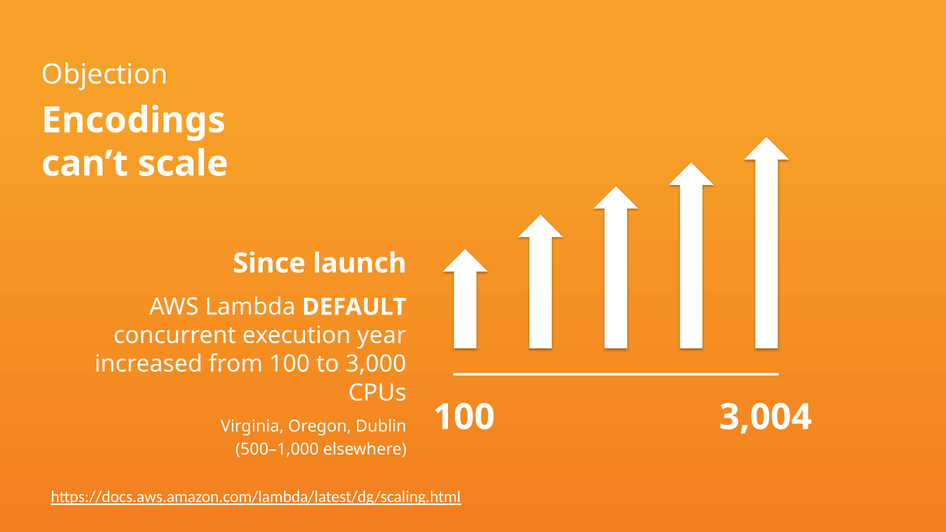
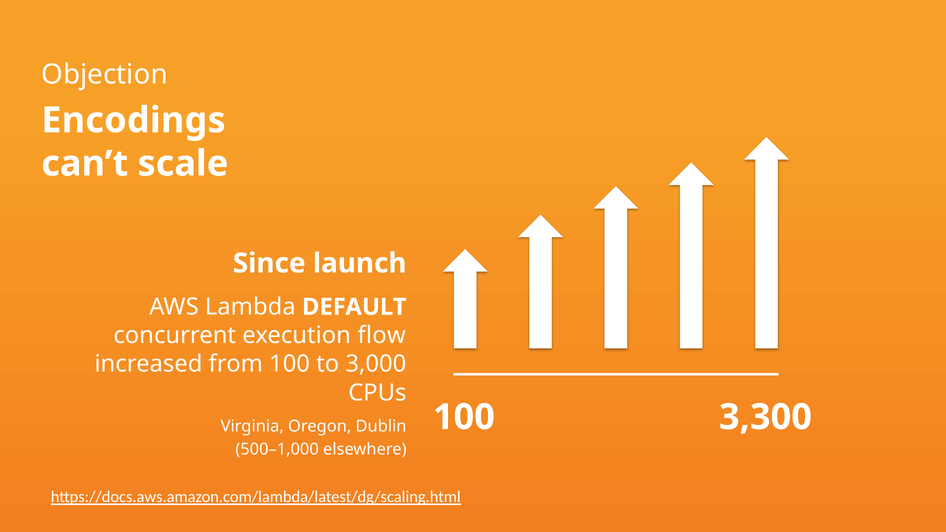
year: year -> flow (382, 336)
3,004: 3,004 -> 3,300 (765, 417)
